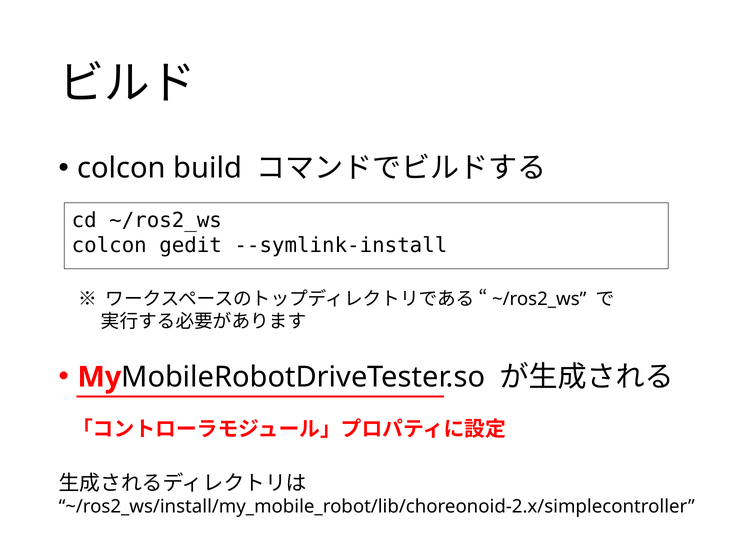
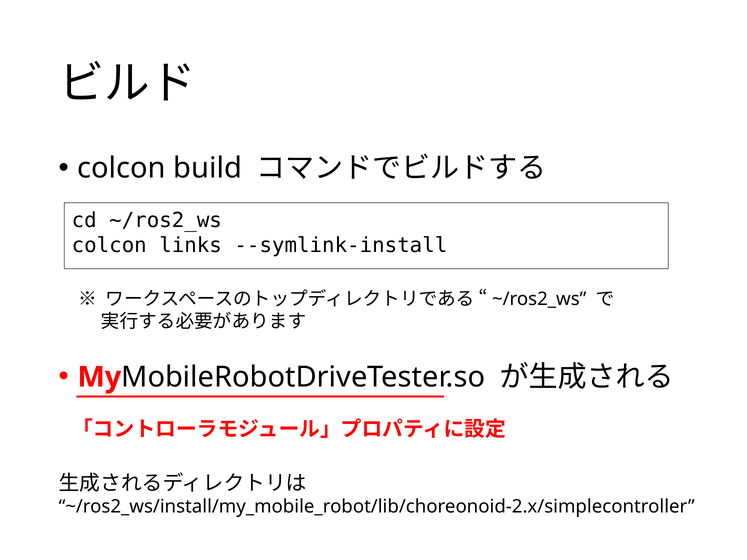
gedit: gedit -> links (191, 245)
